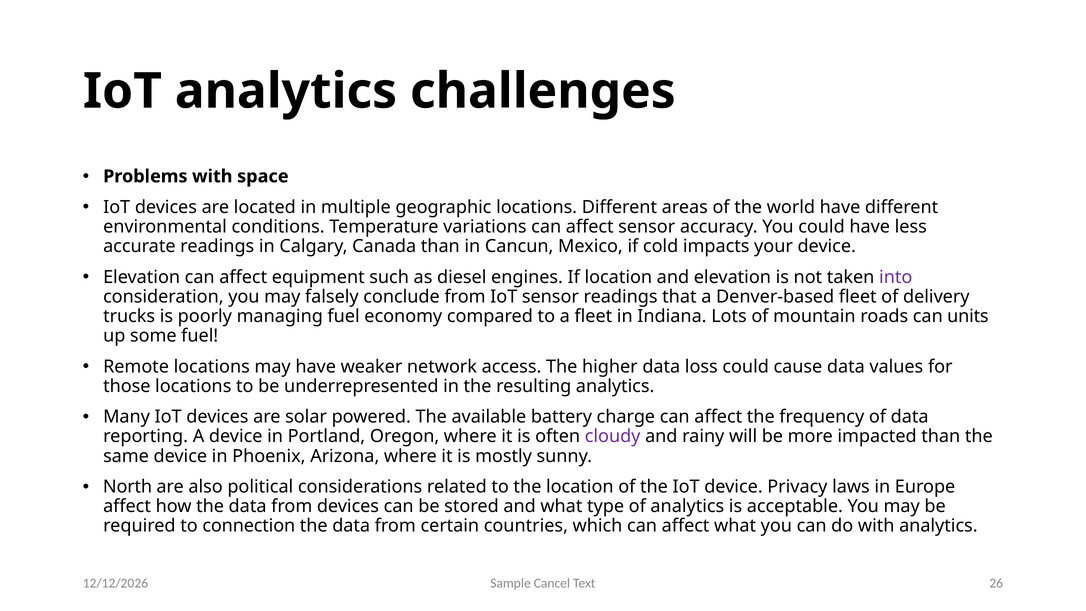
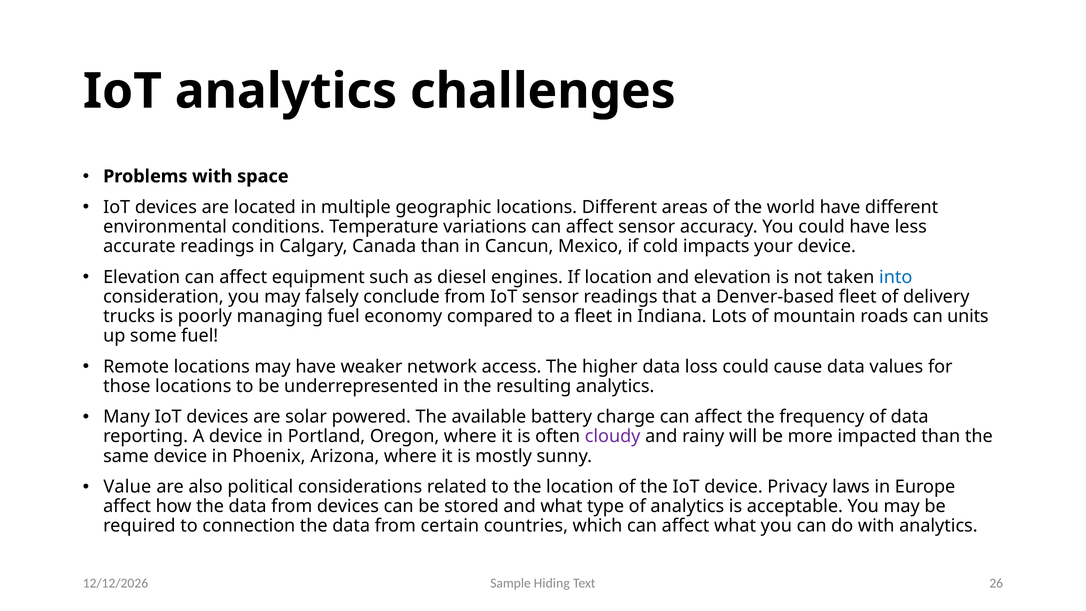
into colour: purple -> blue (896, 277)
North: North -> Value (127, 487)
Cancel: Cancel -> Hiding (552, 583)
